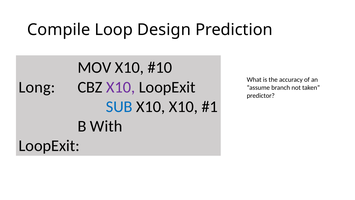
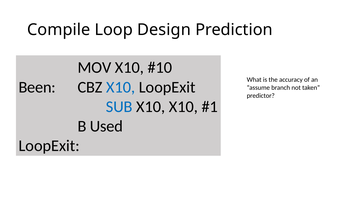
Long: Long -> Been (37, 87)
X10 colour: purple -> blue (121, 87)
With: With -> Used (106, 126)
